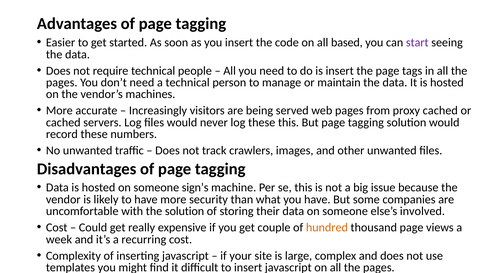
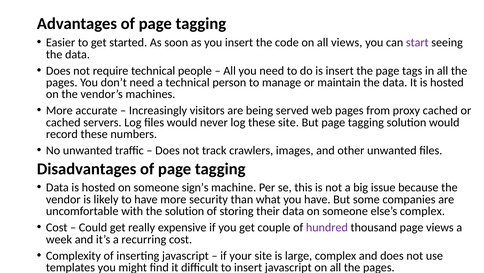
all based: based -> views (347, 42)
these this: this -> site (288, 122)
else’s involved: involved -> complex (422, 211)
hundred colour: orange -> purple (327, 227)
